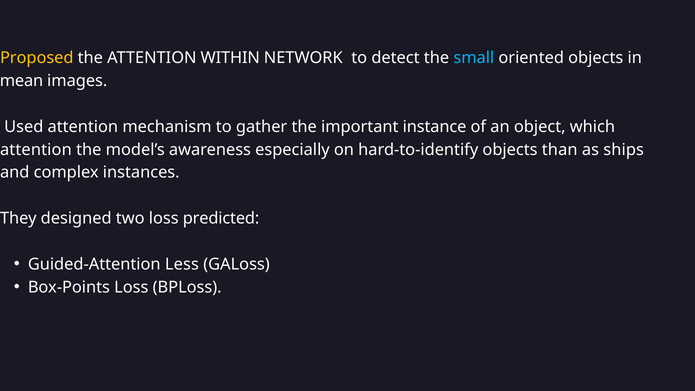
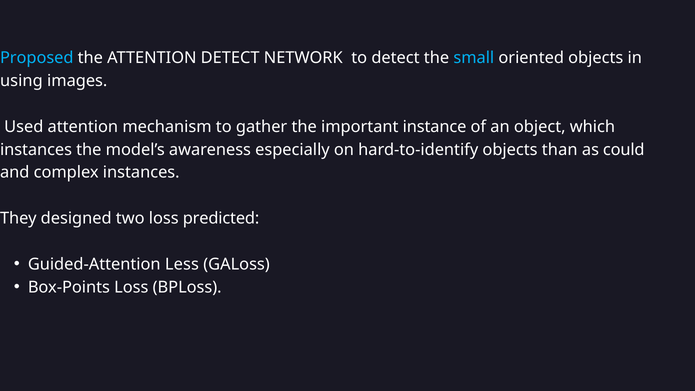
Proposed colour: yellow -> light blue (37, 58)
ATTENTION WITHIN: WITHIN -> DETECT (230, 58)
mean: mean -> using (21, 81)
attention: attention -> instances (36, 150)
ships: ships -> could (624, 150)
